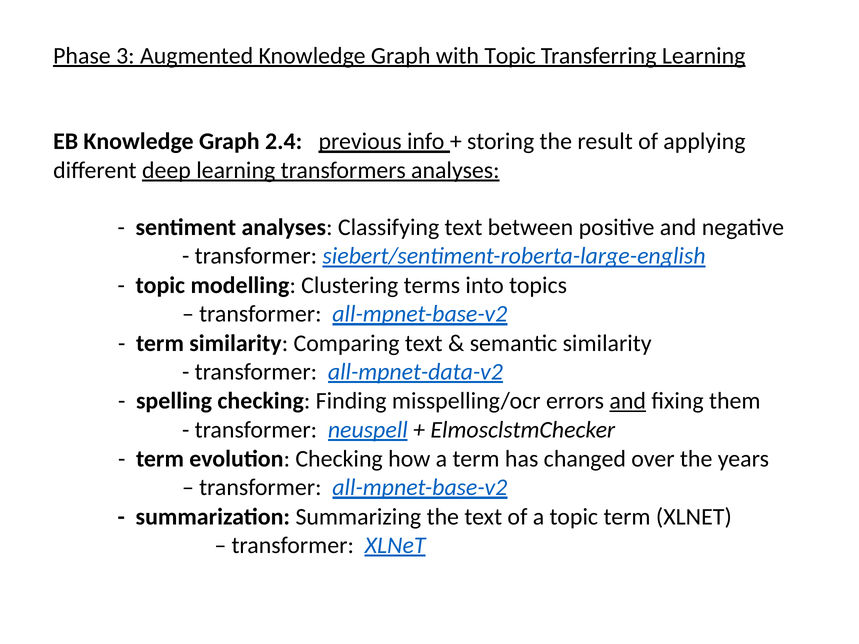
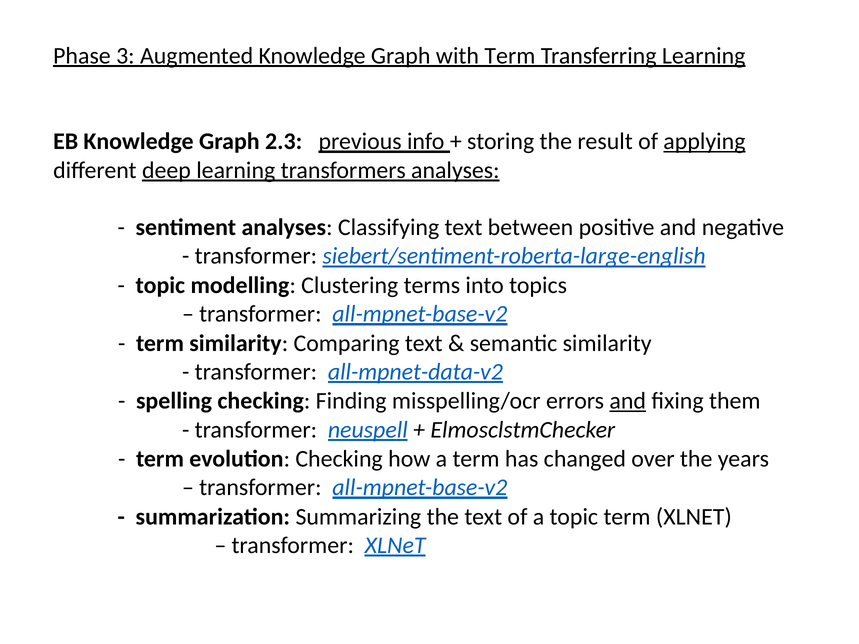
with Topic: Topic -> Term (510, 56)
2.4: 2.4 -> 2.3 (284, 142)
applying underline: none -> present (704, 142)
